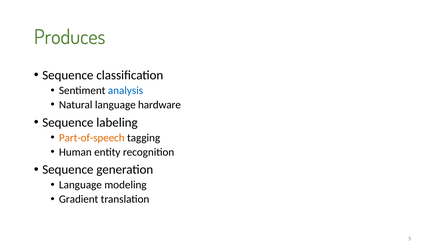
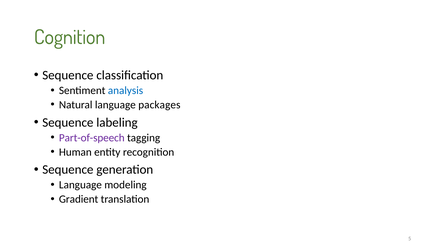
Produces: Produces -> Cognition (70, 37)
hardware: hardware -> packages (159, 105)
Part-of-speech colour: orange -> purple (92, 138)
